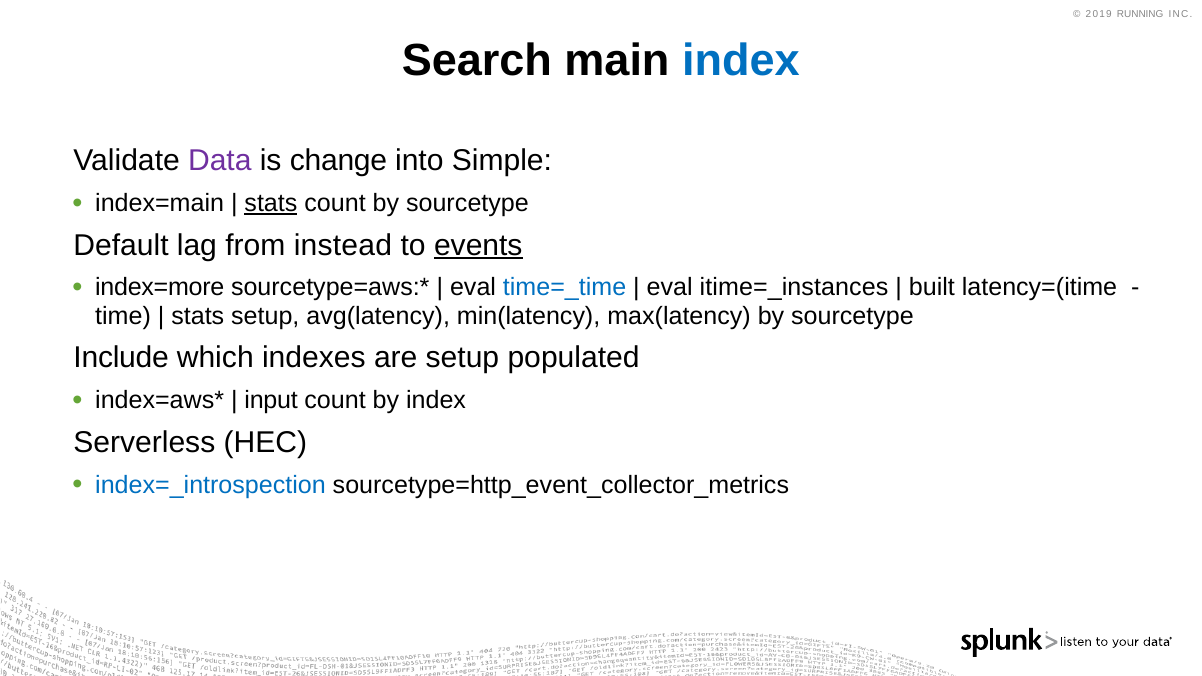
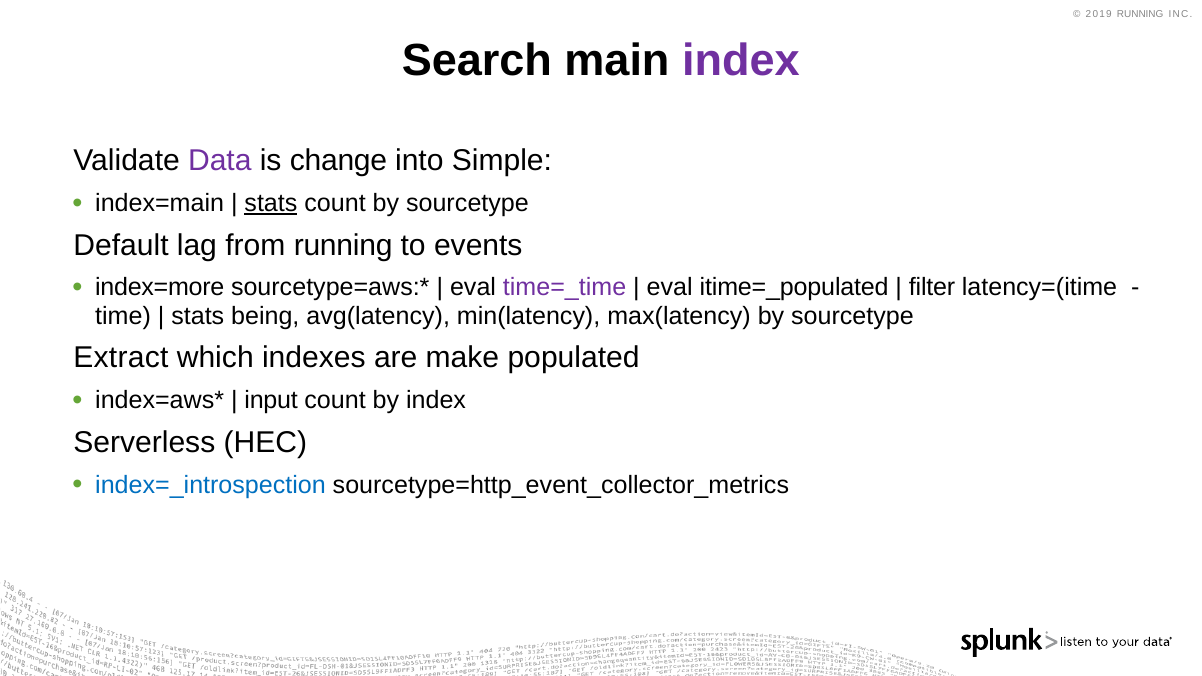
index colour: blue -> purple (741, 61)
from instead: instead -> running (343, 245)
events underline: present -> none (478, 245)
time=_time colour: blue -> purple (565, 288)
itime=_instances: itime=_instances -> itime=_populated (794, 288)
built: built -> filter (932, 288)
stats setup: setup -> being (265, 316)
Include: Include -> Extract (121, 358)
are setup: setup -> make (462, 358)
